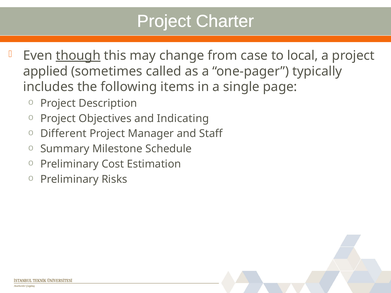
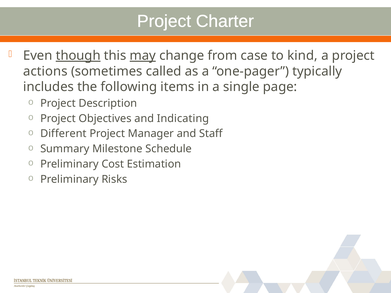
may underline: none -> present (143, 56)
local: local -> kind (302, 56)
applied: applied -> actions (45, 71)
